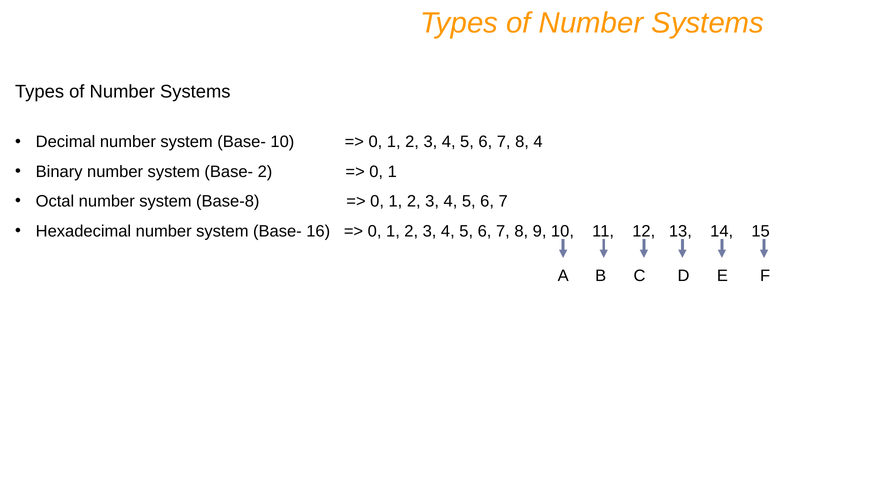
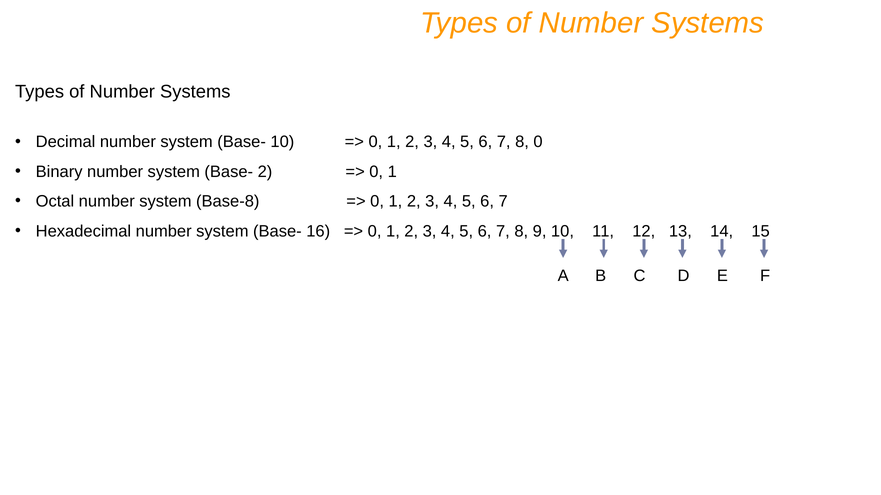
8 4: 4 -> 0 (538, 142)
